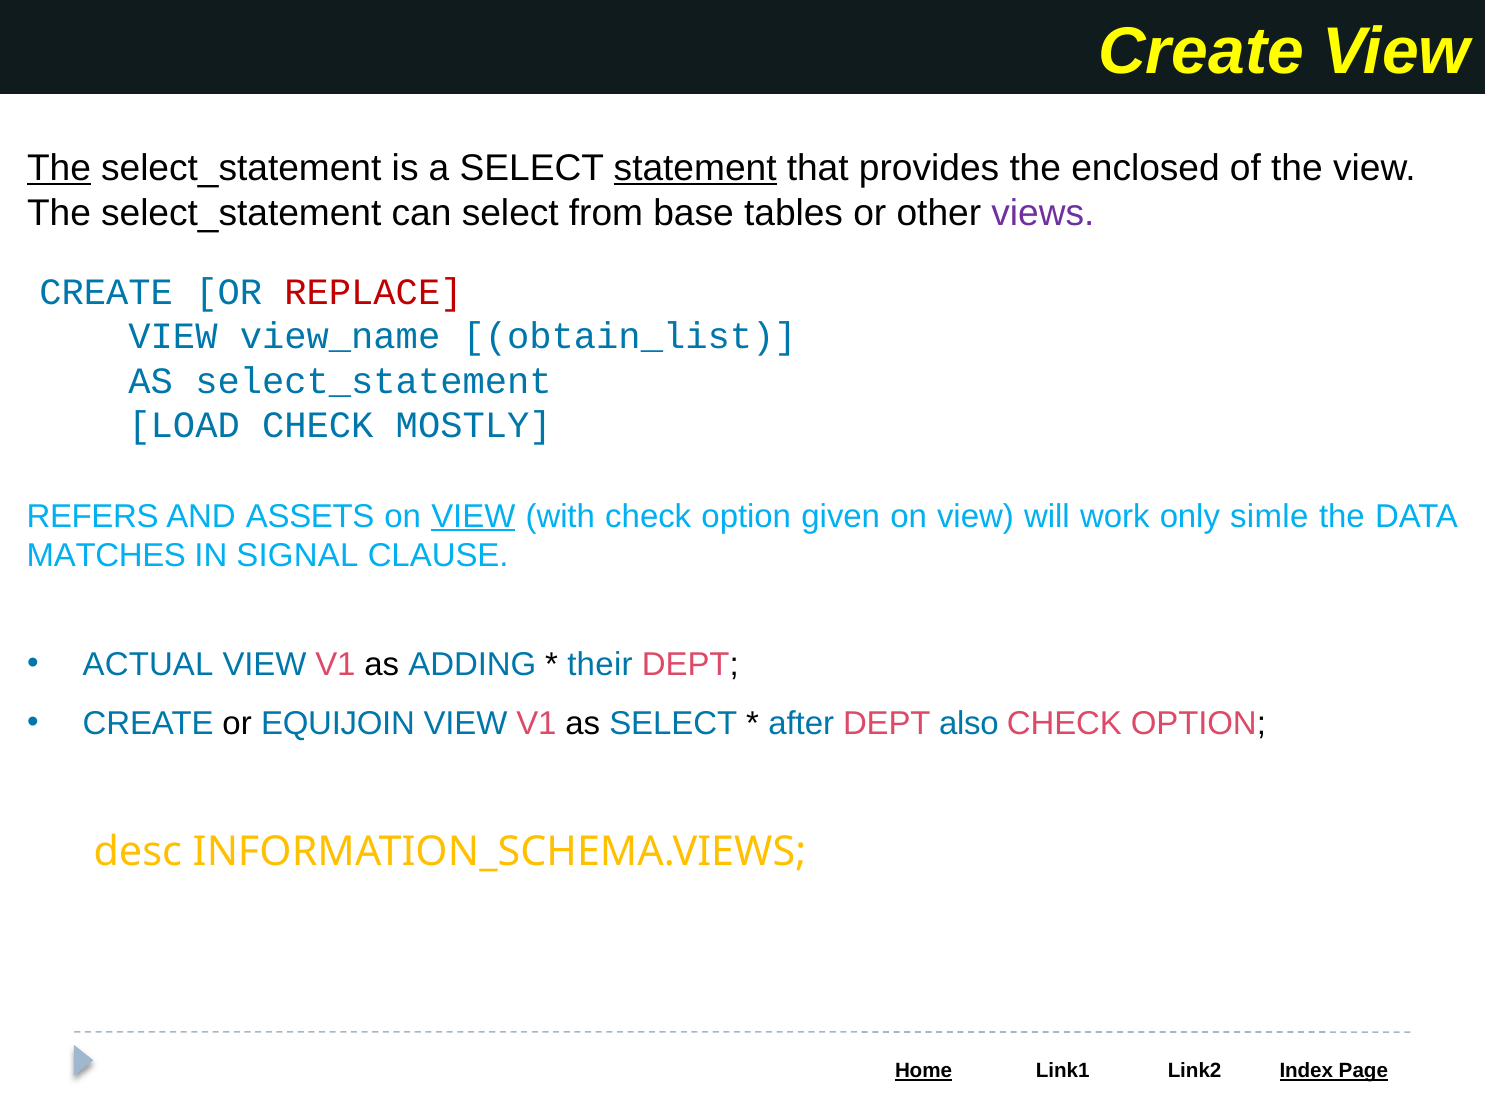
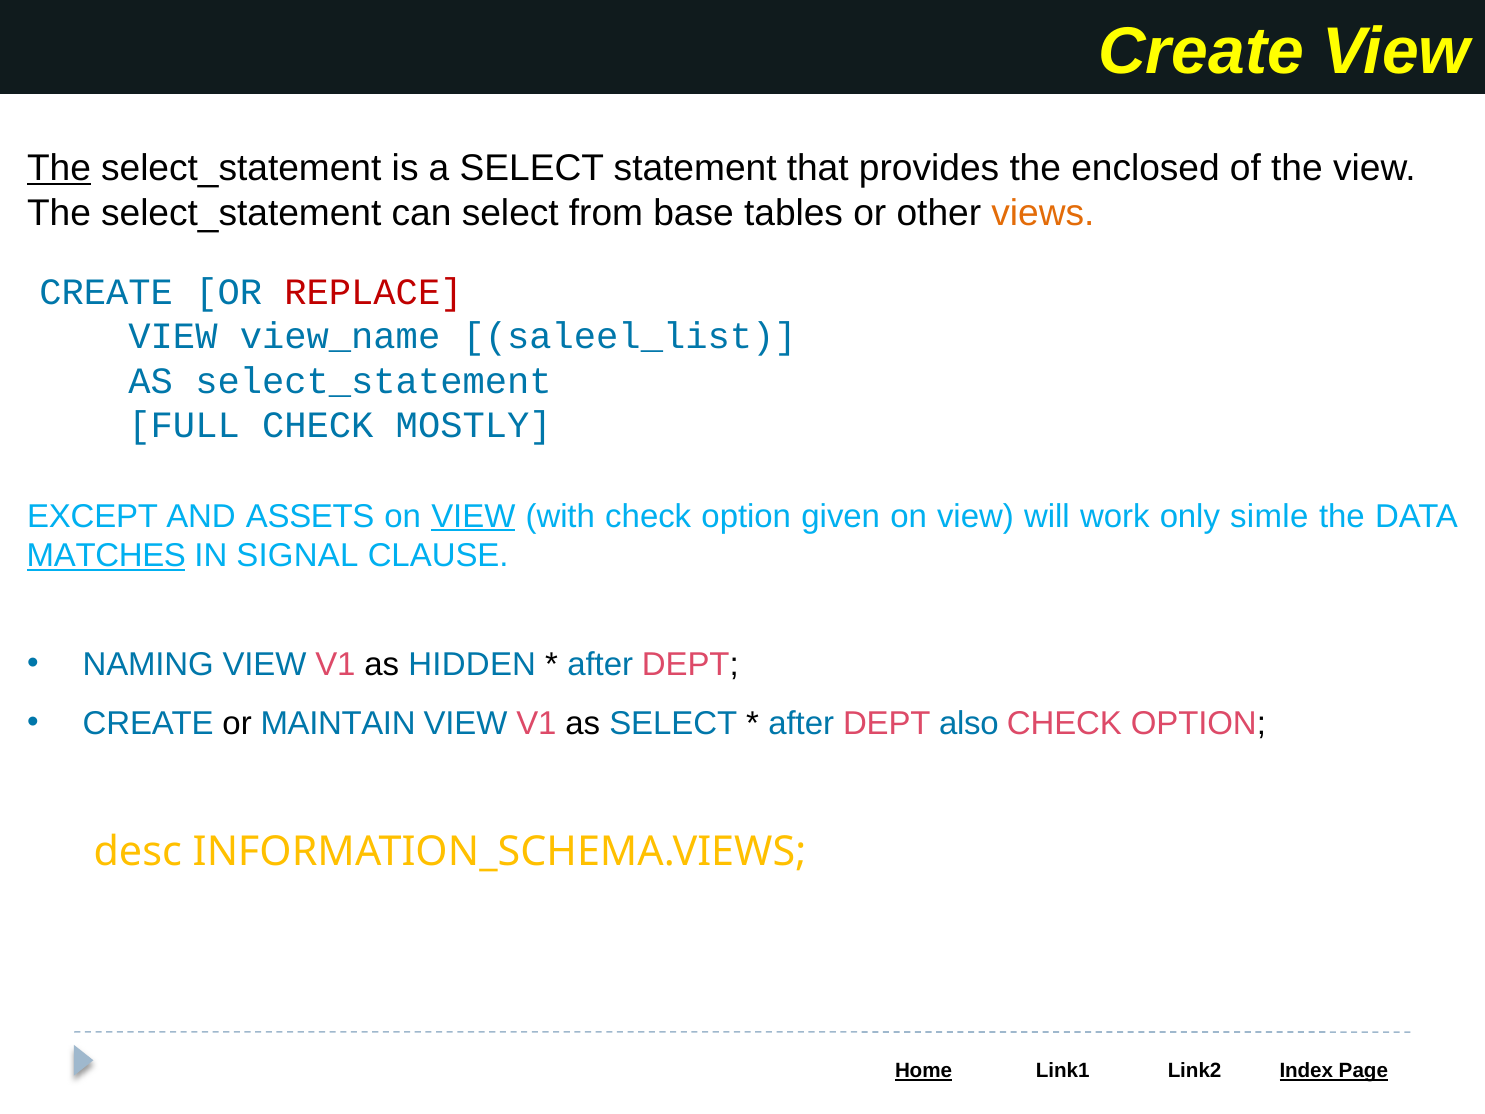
statement underline: present -> none (695, 168)
views colour: purple -> orange (1043, 213)
obtain_list: obtain_list -> saleel_list (630, 337)
LOAD: LOAD -> FULL (184, 426)
REFERS: REFERS -> EXCEPT (92, 516)
MATCHES underline: none -> present (106, 556)
ACTUAL: ACTUAL -> NAMING (148, 664)
ADDING: ADDING -> HIDDEN (472, 664)
their: their -> after (600, 664)
EQUIJOIN: EQUIJOIN -> MAINTAIN (338, 724)
